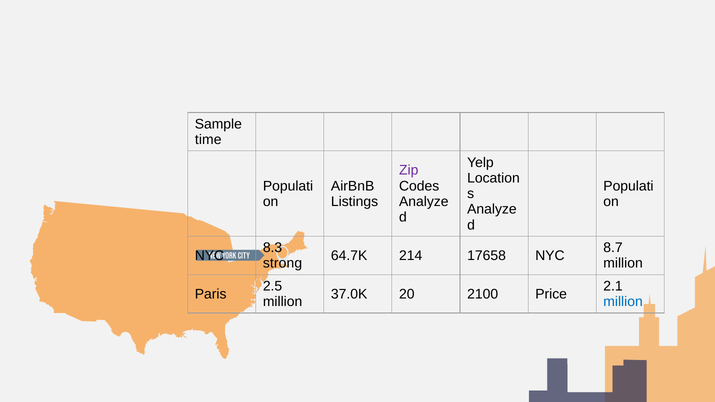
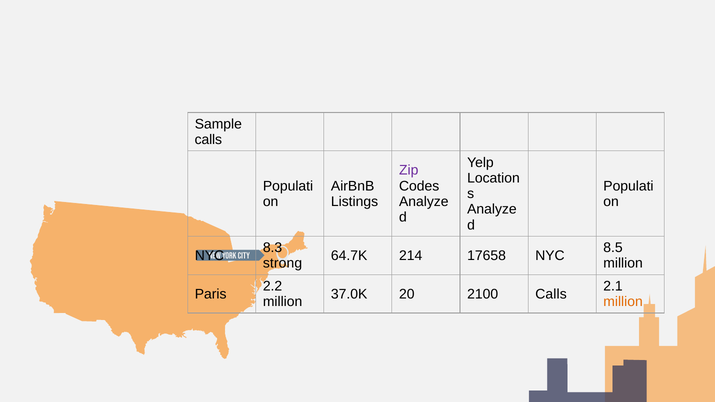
time: time -> calls (208, 140)
8.7: 8.7 -> 8.5 (613, 248)
2.5: 2.5 -> 2.2 (273, 286)
2100 Price: Price -> Calls (551, 294)
million colour: blue -> orange (623, 302)
